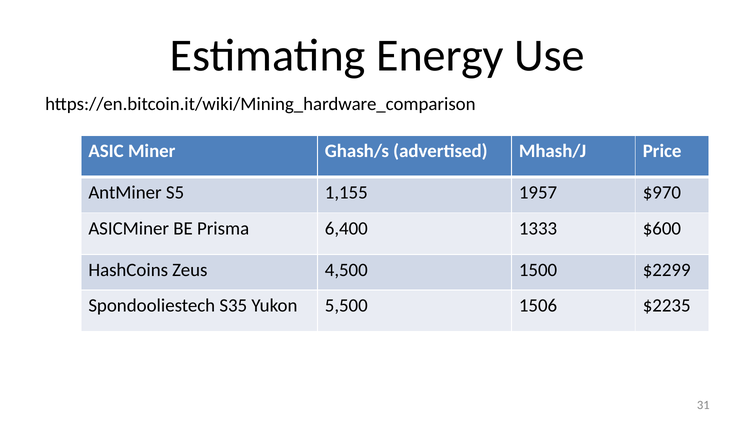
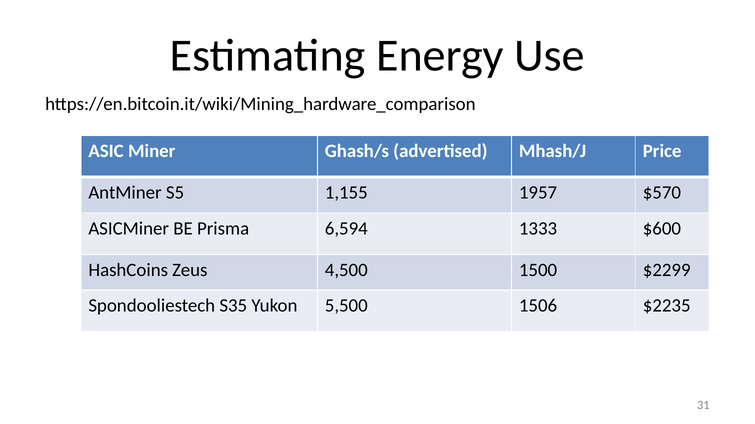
$970: $970 -> $570 (662, 193)
6,400: 6,400 -> 6,594 (346, 229)
